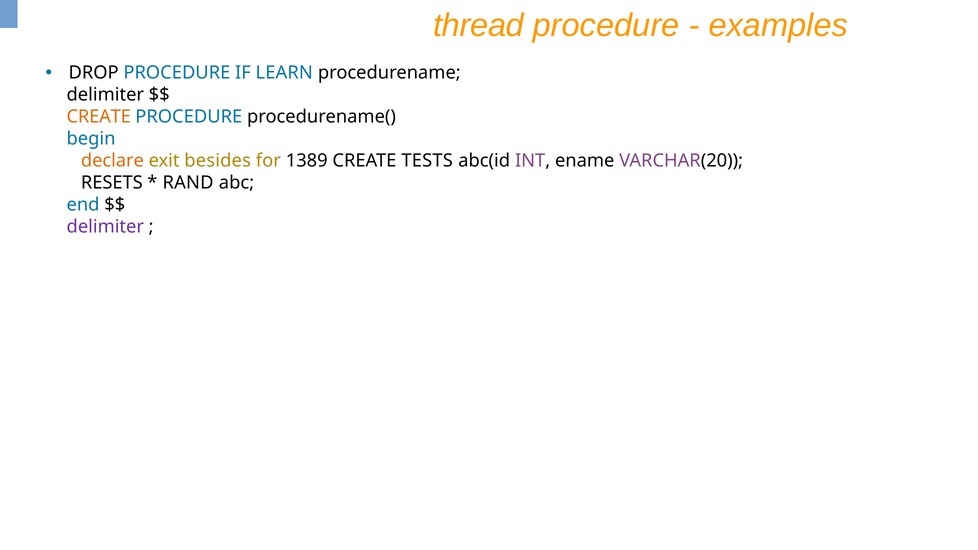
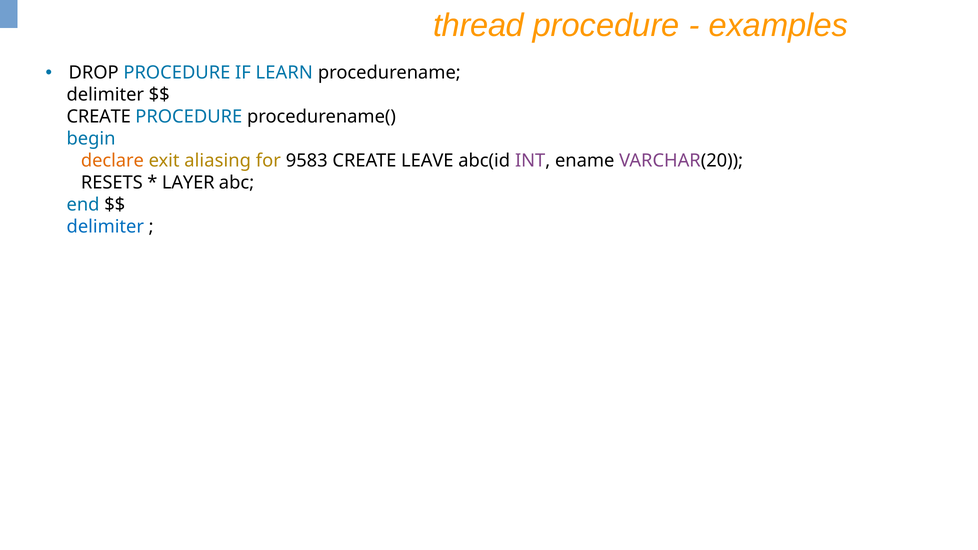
CREATE colour: orange -> black (99, 117)
besides: besides -> aliasing (218, 161)
1389: 1389 -> 9583 (307, 161)
TESTS: TESTS -> LEAVE (427, 161)
RAND: RAND -> LAYER (188, 183)
delimiter colour: purple -> blue (105, 227)
